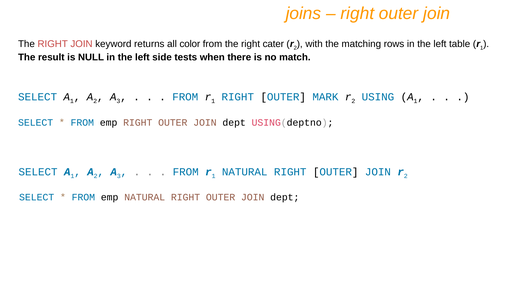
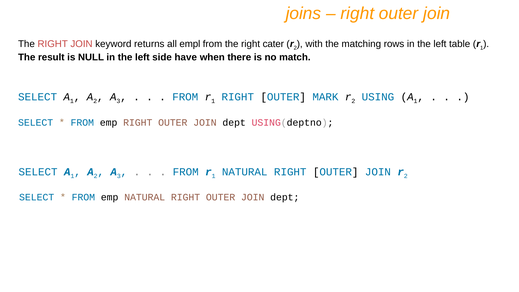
color: color -> empl (190, 44)
tests: tests -> have (186, 57)
